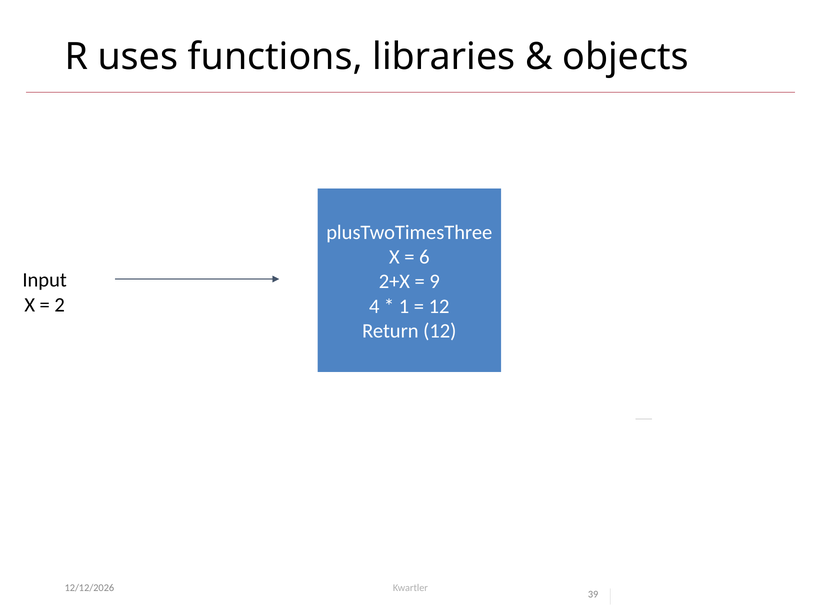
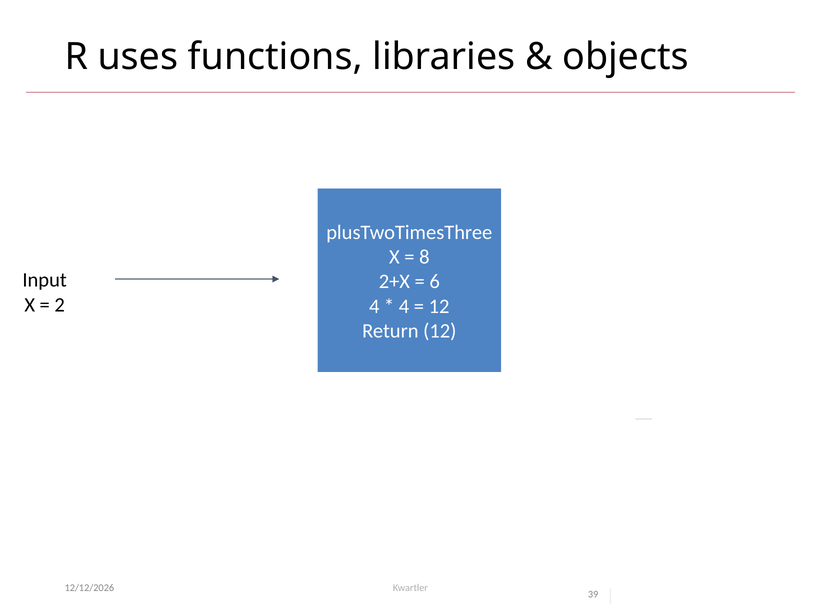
6: 6 -> 8 (424, 257)
9: 9 -> 6 (435, 282)
1: 1 -> 4 (404, 306)
